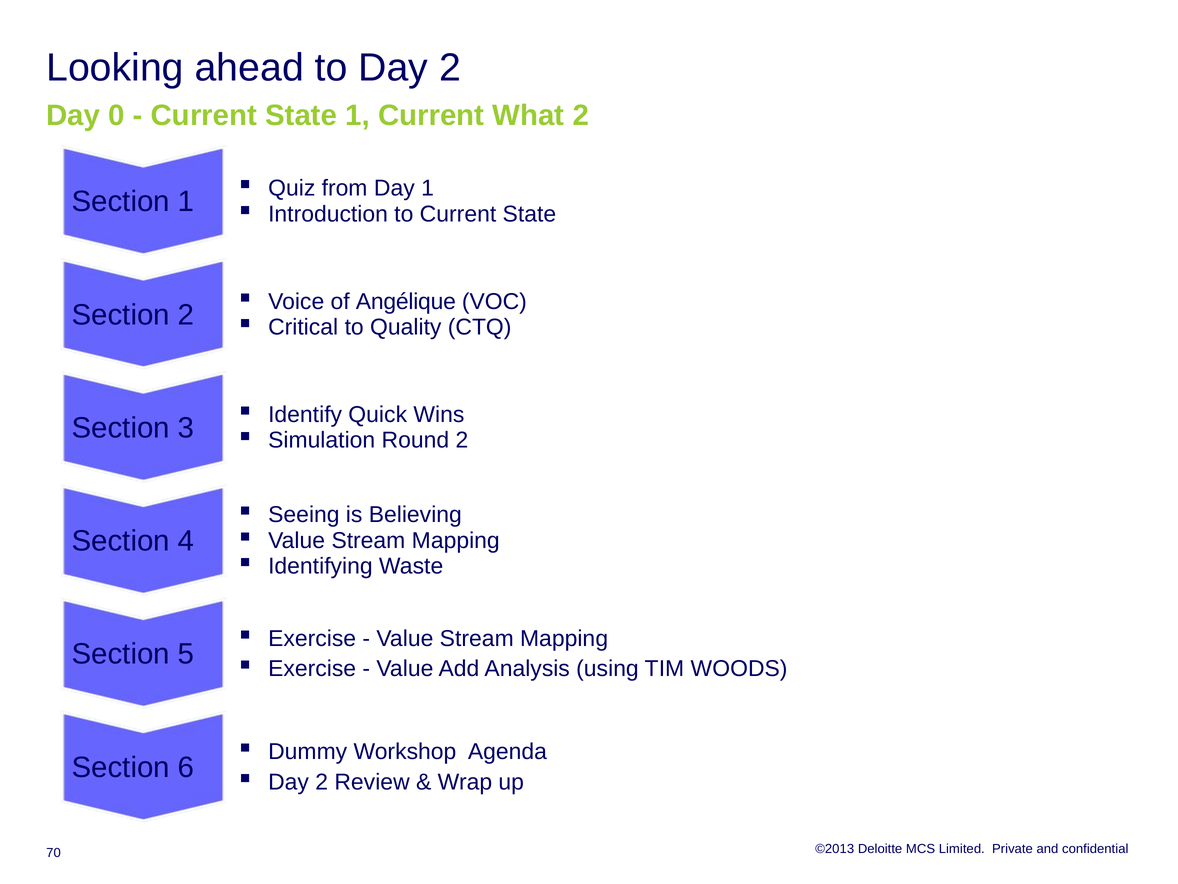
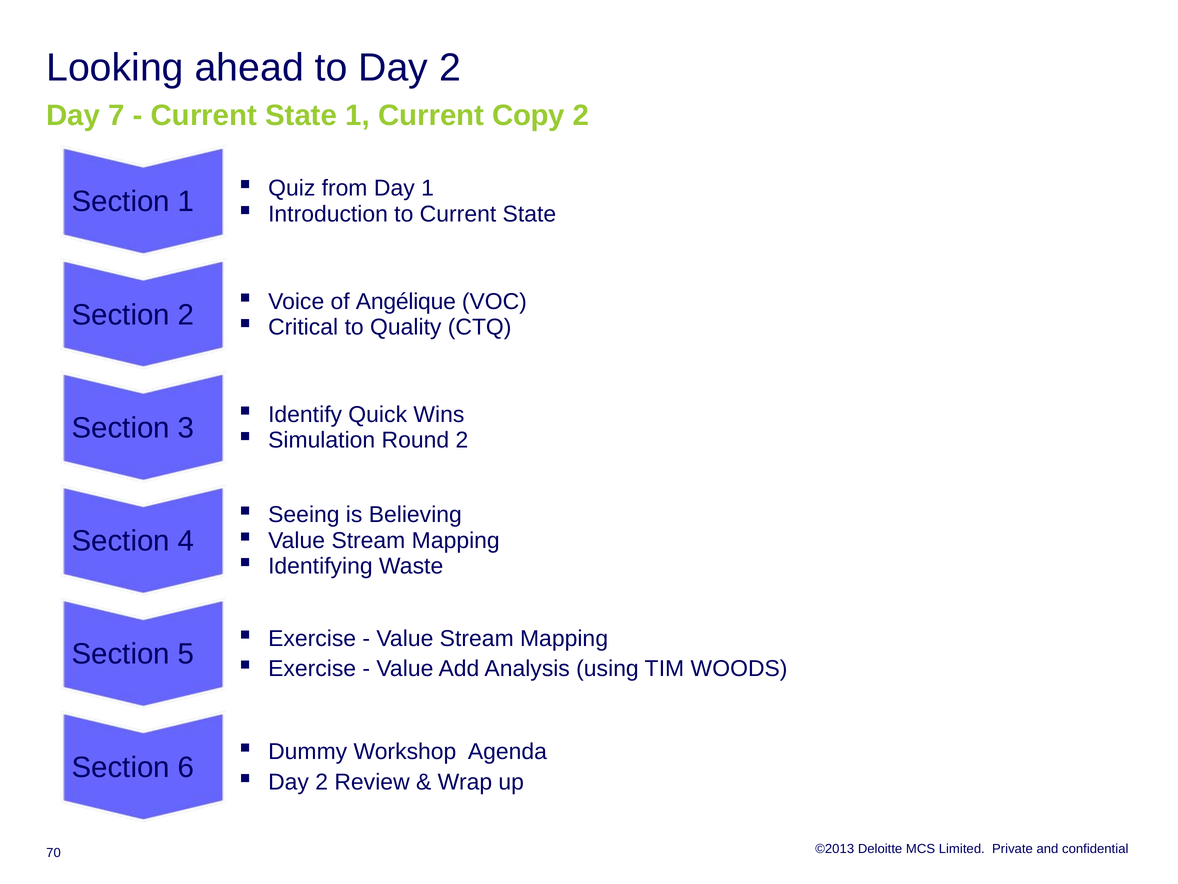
0: 0 -> 7 (116, 116)
What: What -> Copy (528, 116)
